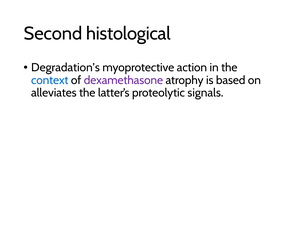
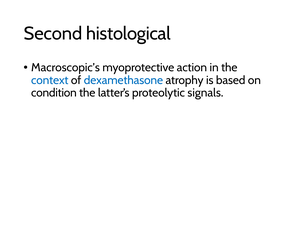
Degradation’s: Degradation’s -> Macroscopic’s (65, 68)
dexamethasone colour: purple -> blue (123, 80)
alleviates: alleviates -> condition (54, 93)
